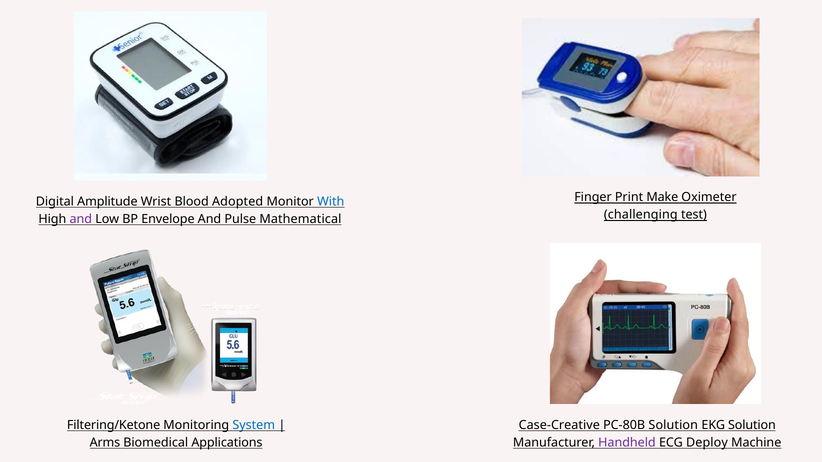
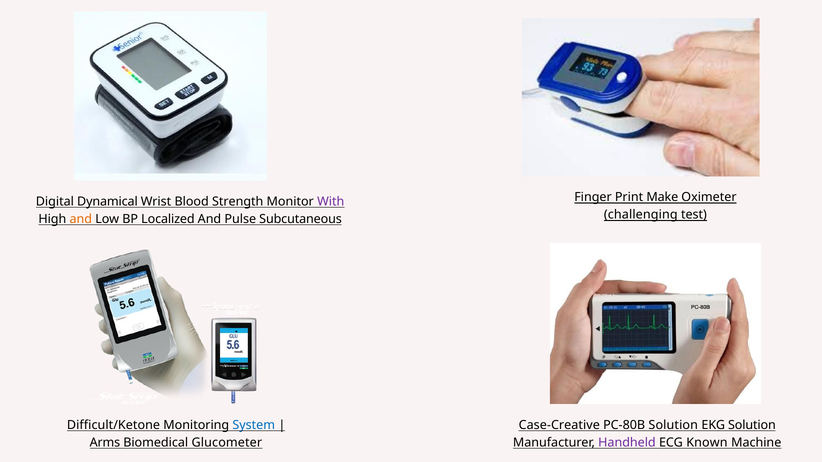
Amplitude: Amplitude -> Dynamical (107, 202)
Adopted: Adopted -> Strength (238, 202)
With colour: blue -> purple (331, 202)
and colour: purple -> orange (81, 219)
Envelope: Envelope -> Localized (168, 219)
Mathematical: Mathematical -> Subcutaneous (301, 219)
Filtering/Ketone: Filtering/Ketone -> Difficult/Ketone (114, 425)
Applications: Applications -> Glucometer (227, 443)
Deploy: Deploy -> Known (707, 443)
